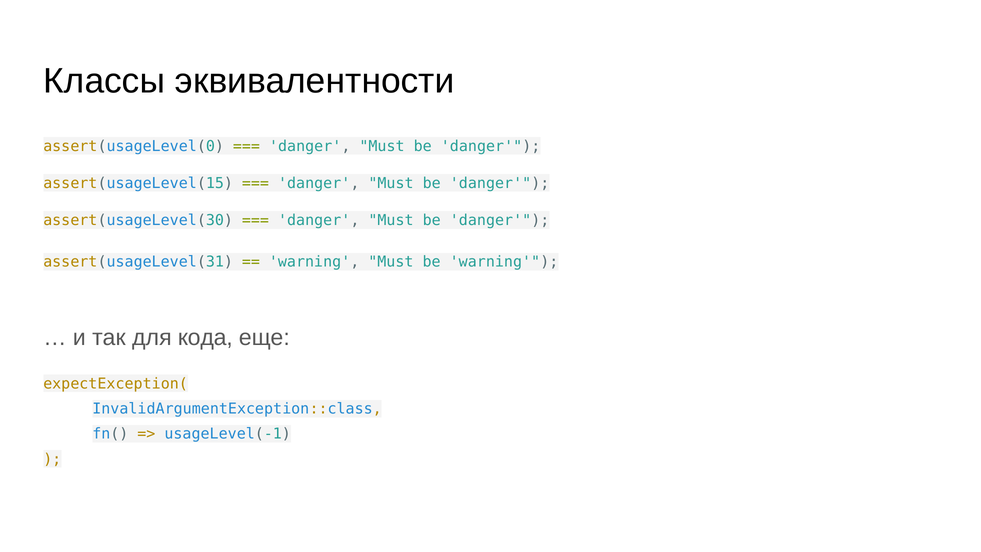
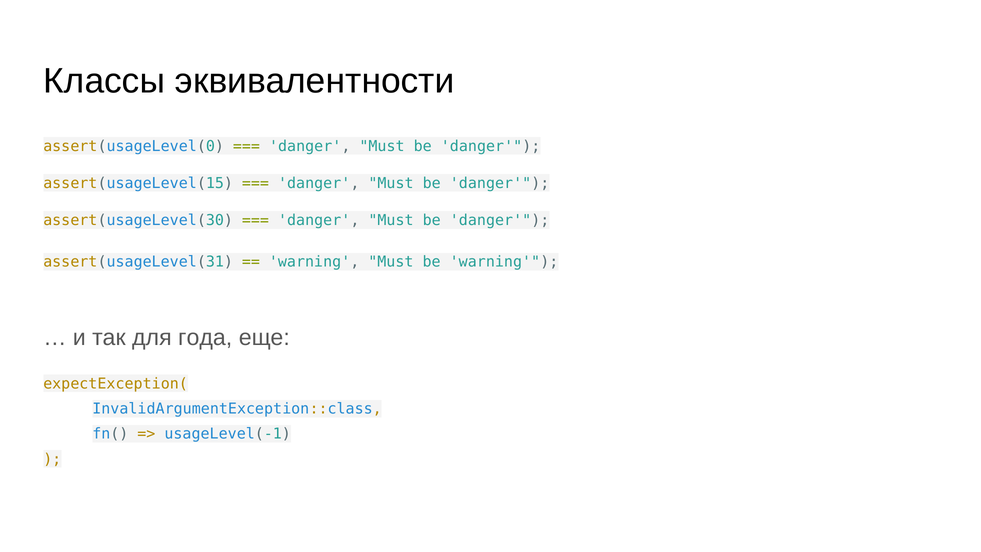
кода: кода -> года (205, 338)
